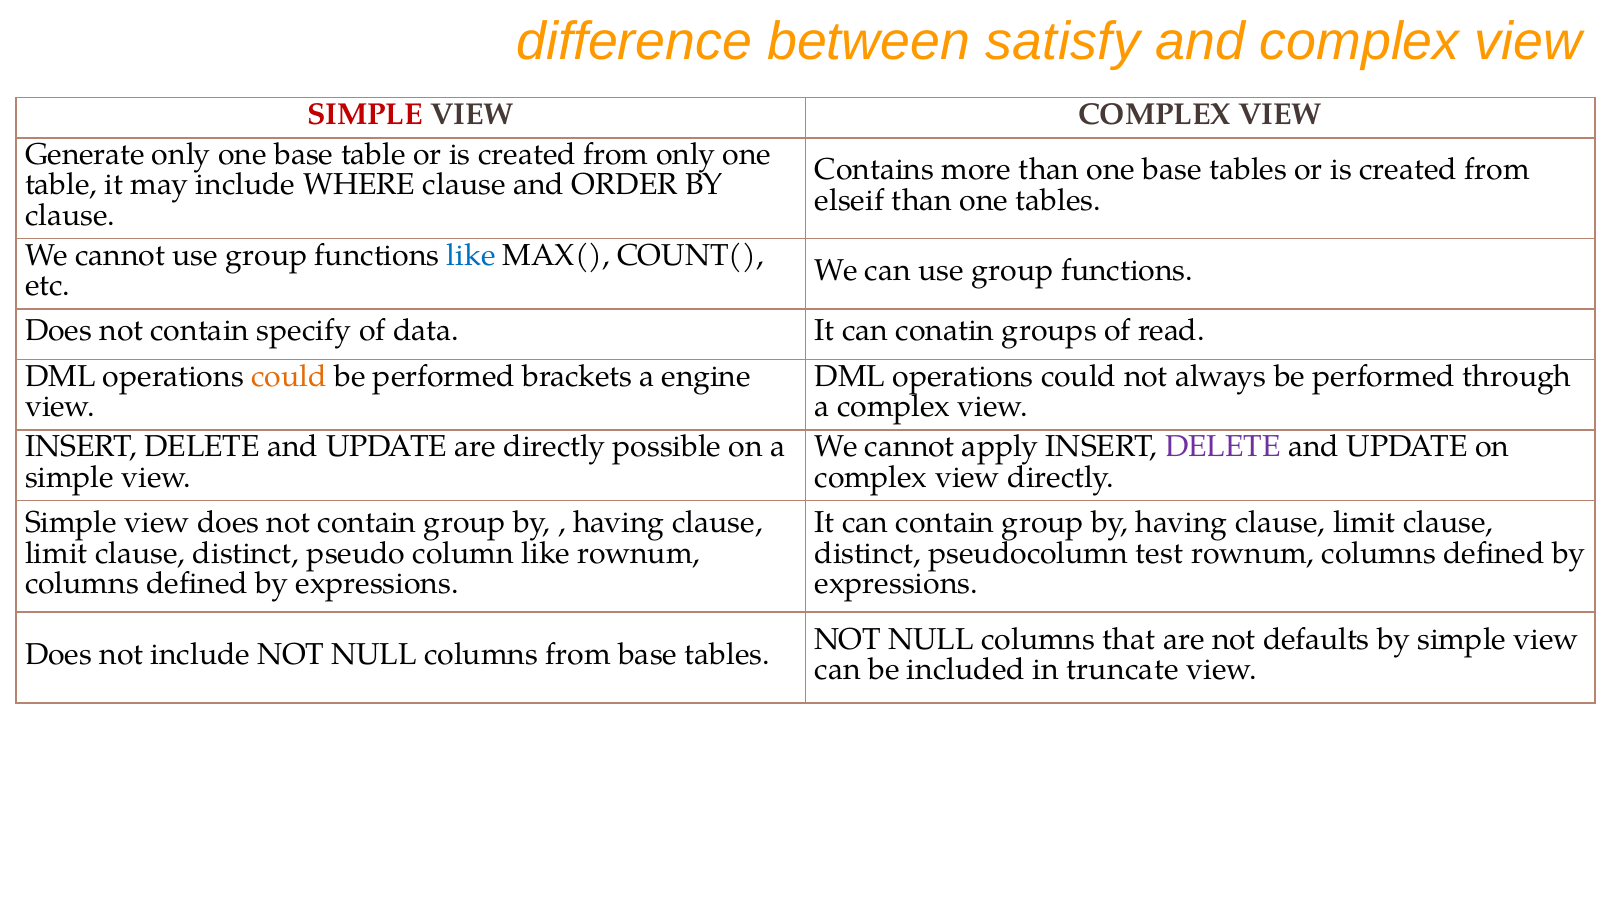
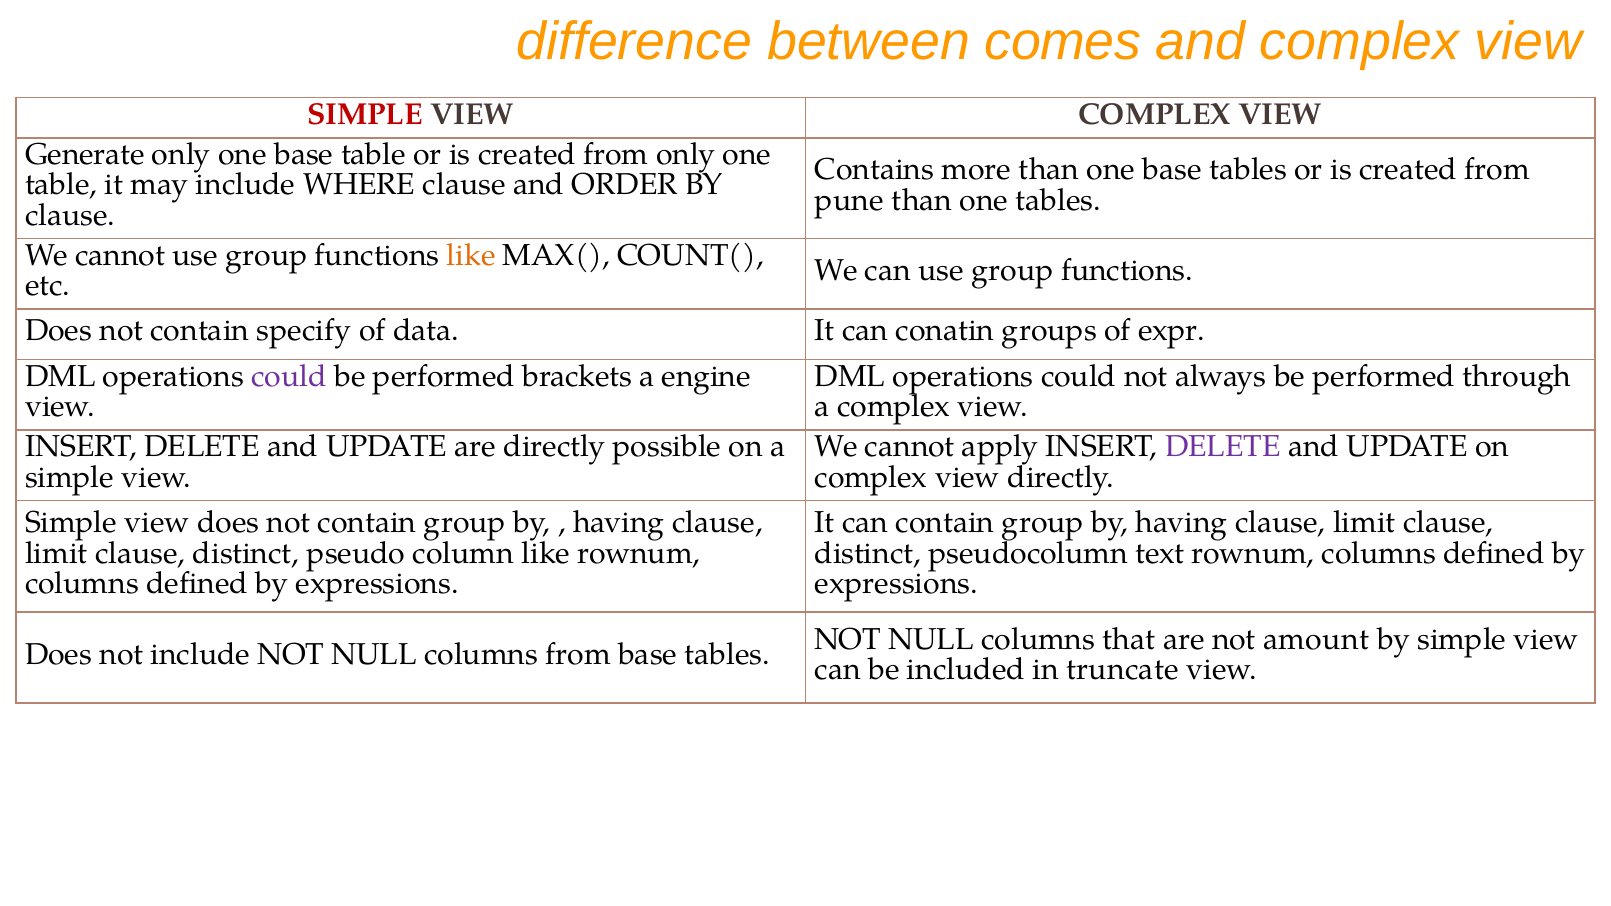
satisfy: satisfy -> comes (1063, 42)
elseif: elseif -> pune (849, 200)
like colour: blue -> orange (471, 255)
read: read -> expr (1172, 331)
could colour: orange -> purple (289, 376)
test: test -> text (1160, 553)
defaults: defaults -> amount (1316, 639)
